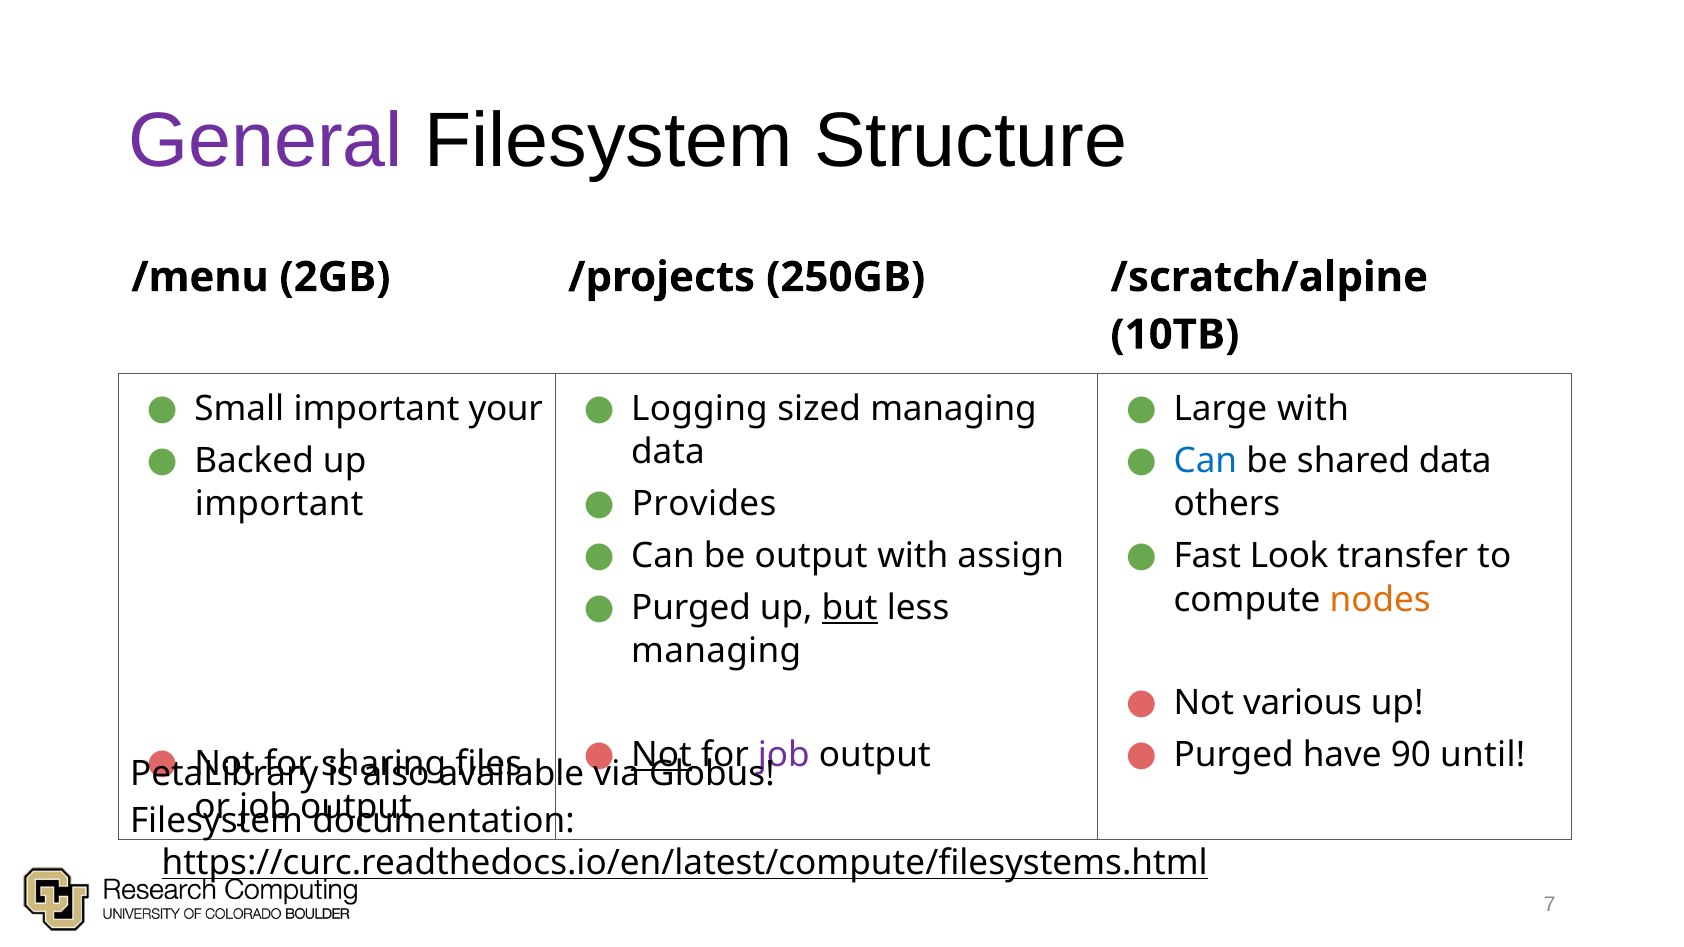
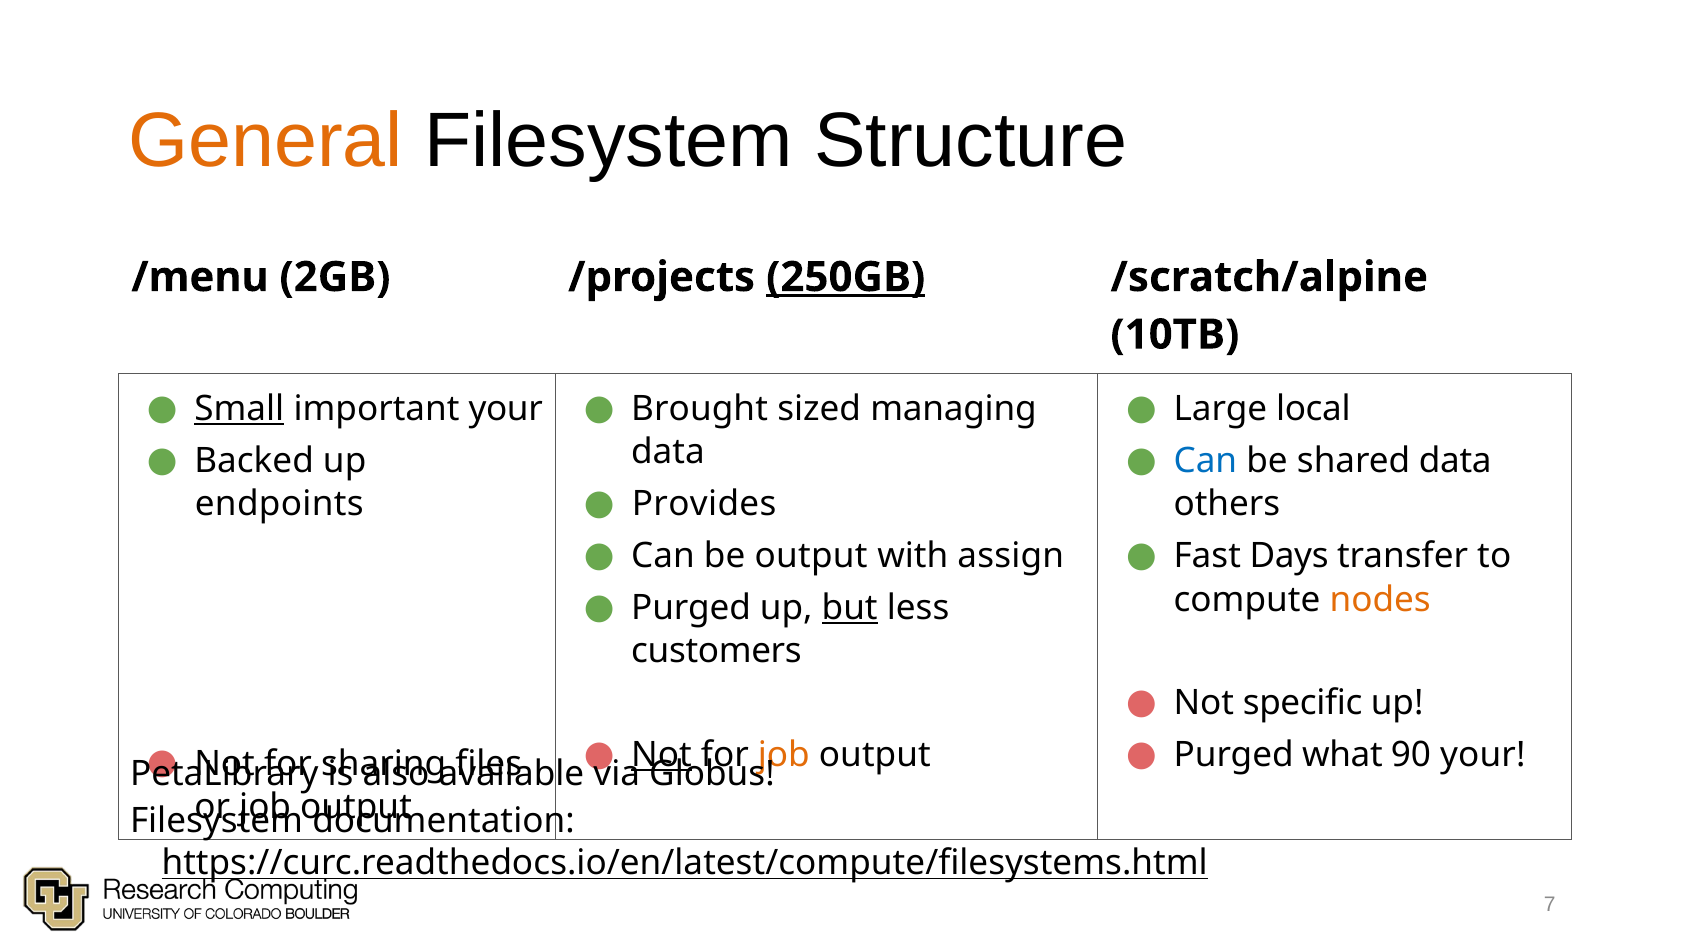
General colour: purple -> orange (266, 141)
250GB underline: none -> present (846, 277)
Small underline: none -> present (239, 409)
Logging: Logging -> Brought (700, 409)
Large with: with -> local (1313, 409)
important: important -> endpoints (279, 504)
Look: Look -> Days (1289, 556)
managing: managing -> customers (716, 652)
various: various -> specific (1303, 703)
job colour: purple -> orange (784, 755)
have: have -> what (1342, 755)
90 until: until -> your (1483, 755)
